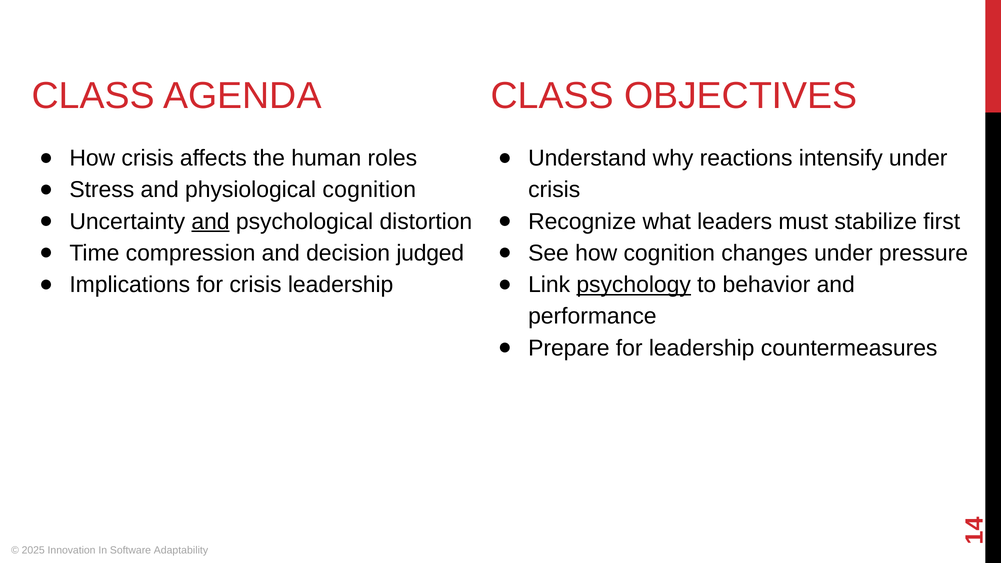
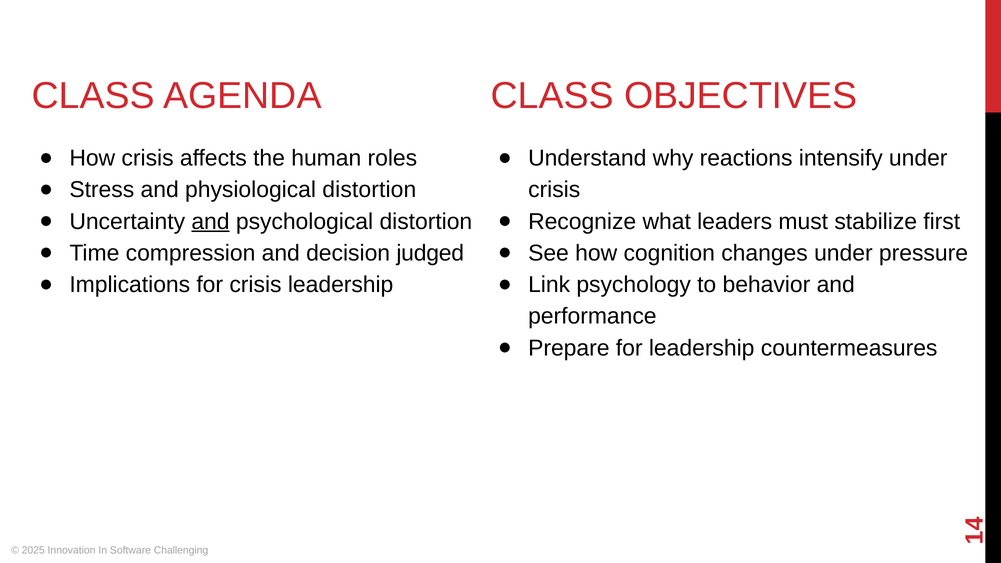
physiological cognition: cognition -> distortion (369, 190)
psychology underline: present -> none (634, 285)
Adaptability: Adaptability -> Challenging (181, 551)
